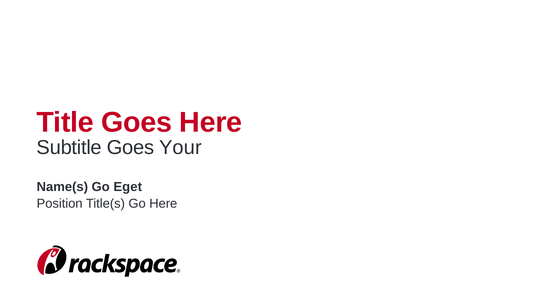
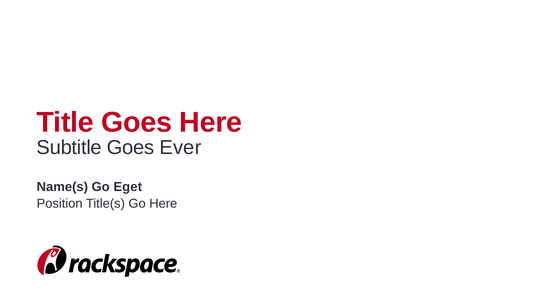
Your: Your -> Ever (180, 147)
